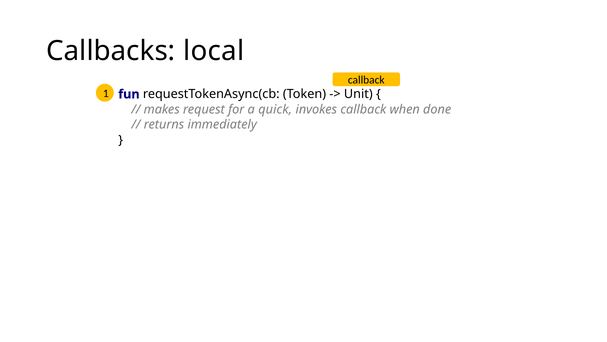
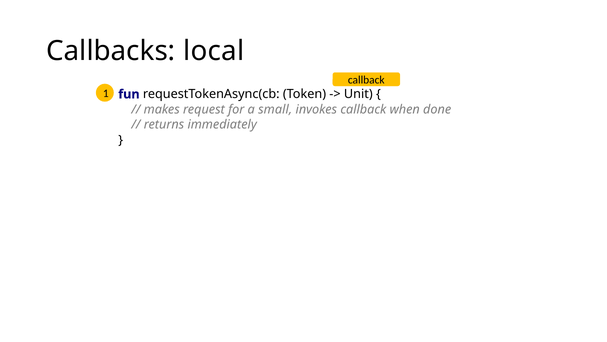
quick: quick -> small (275, 109)
